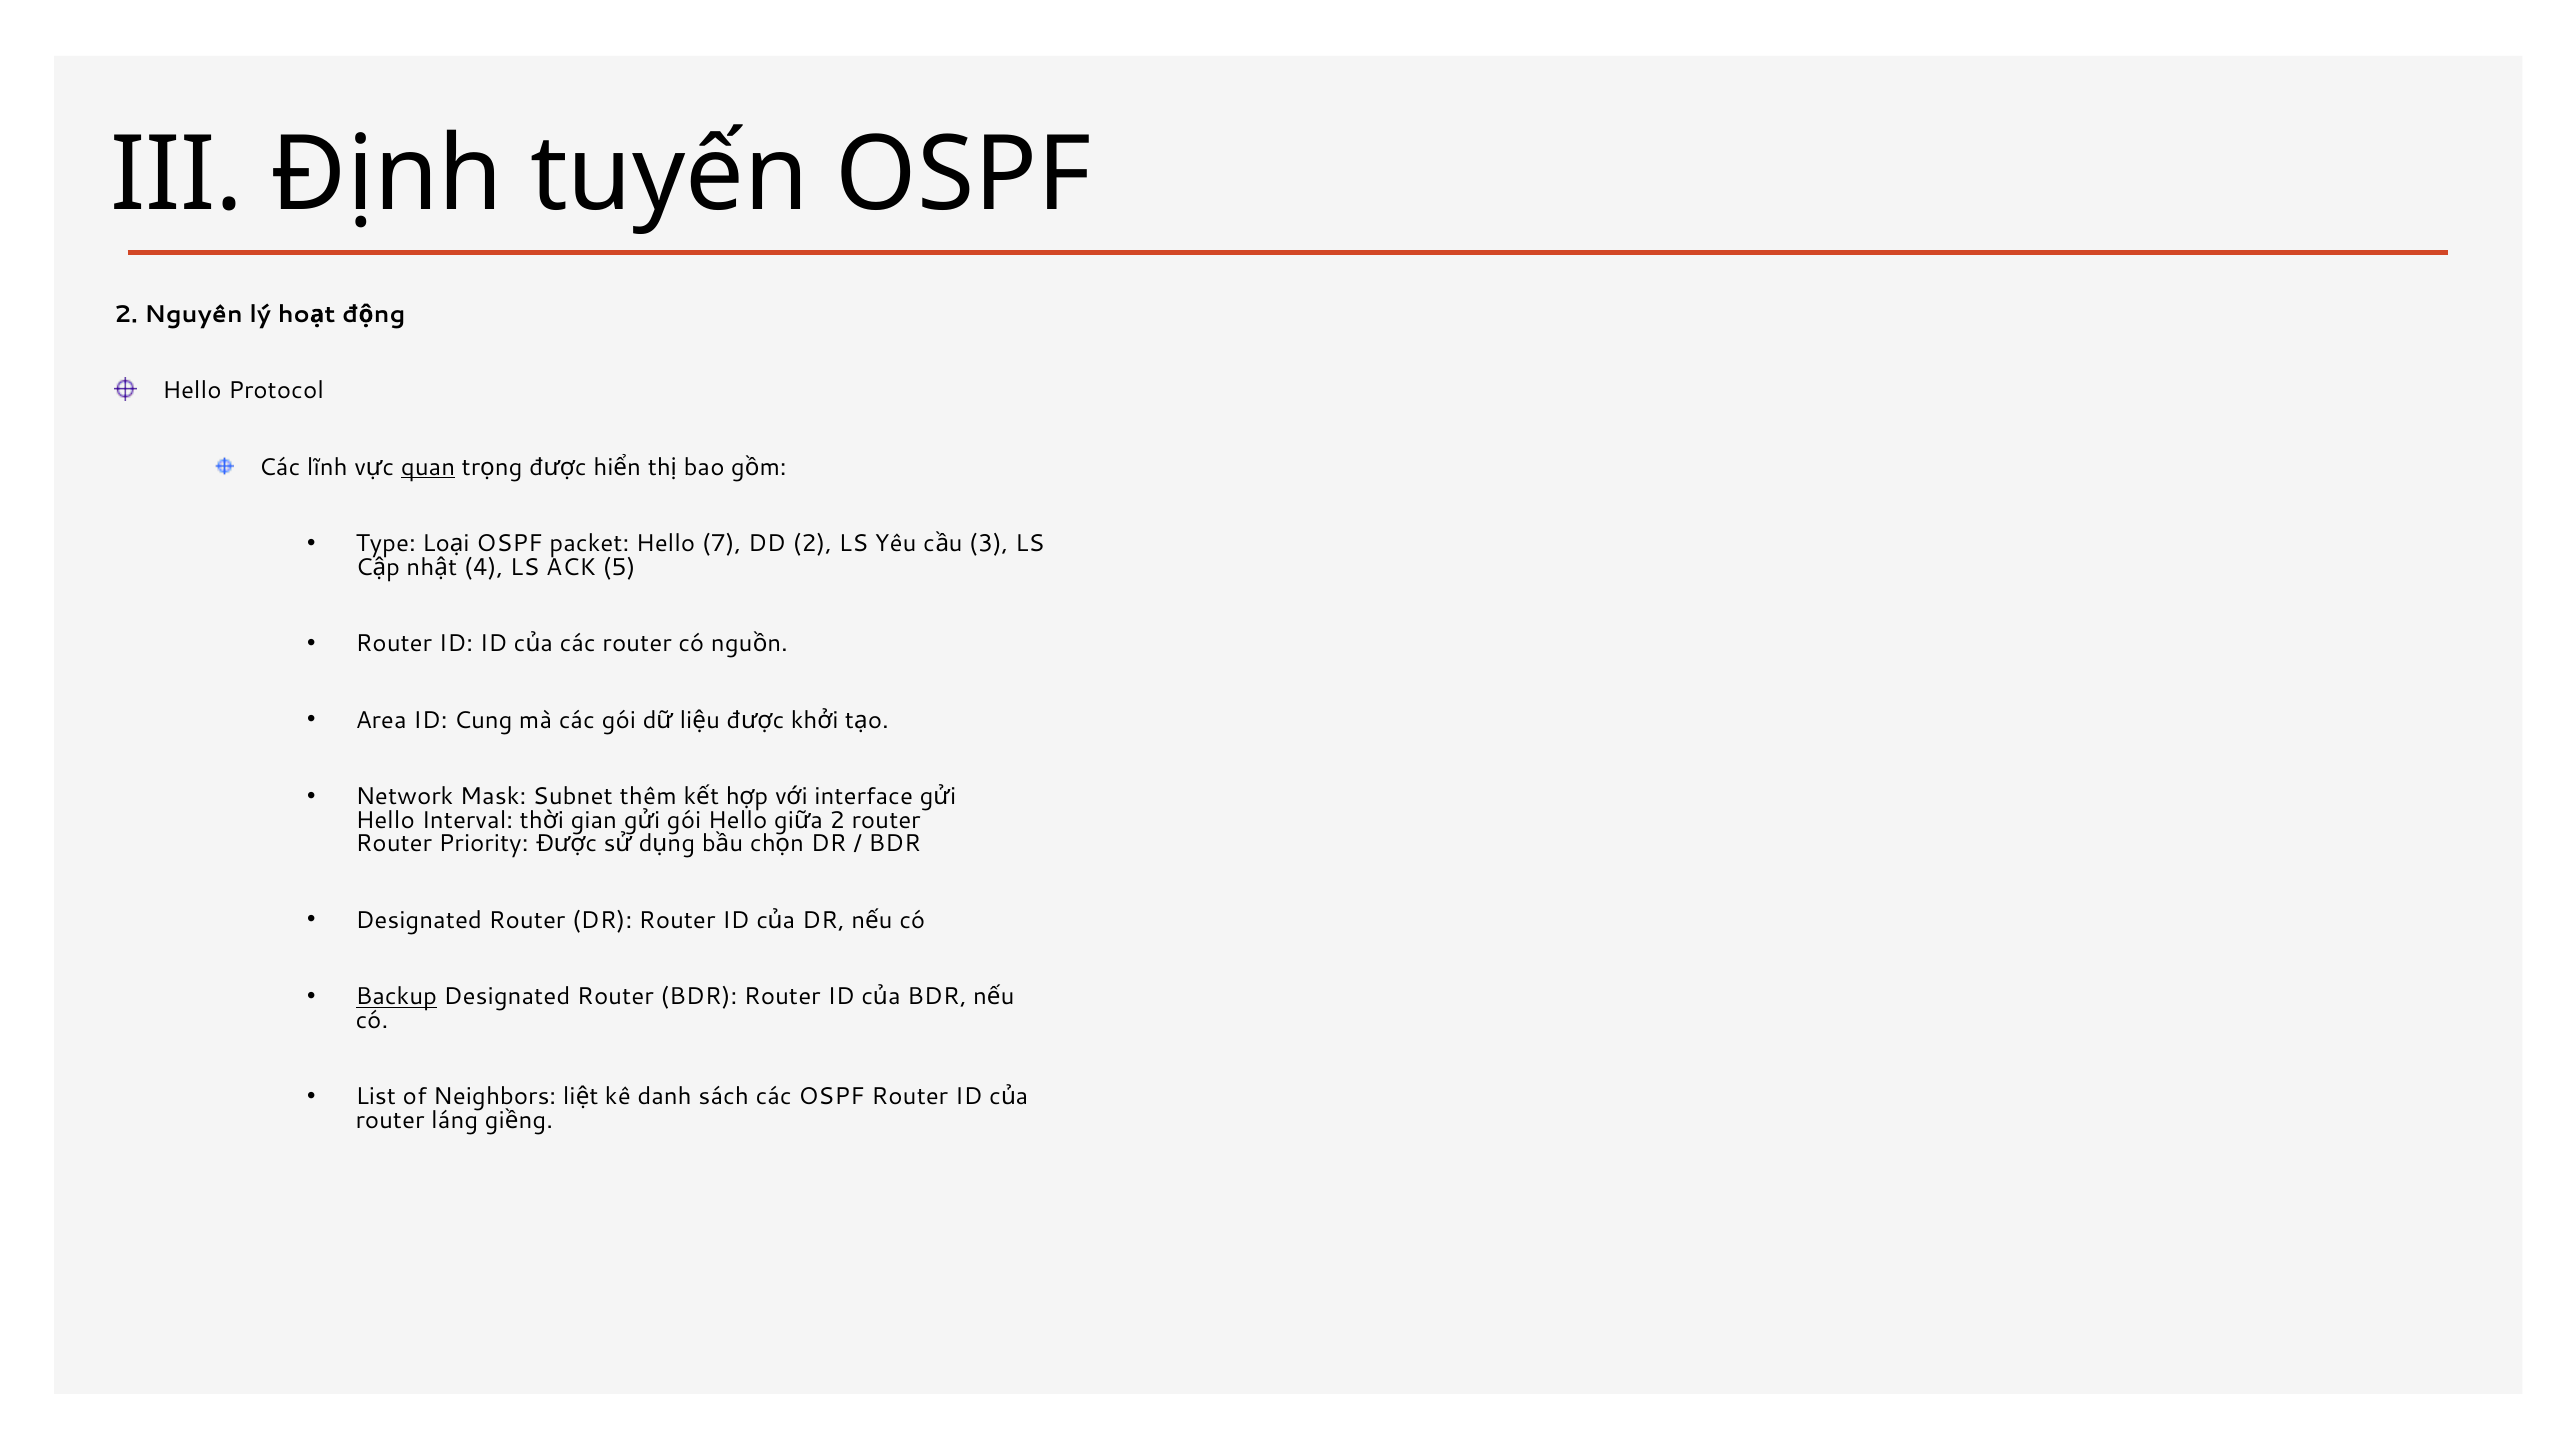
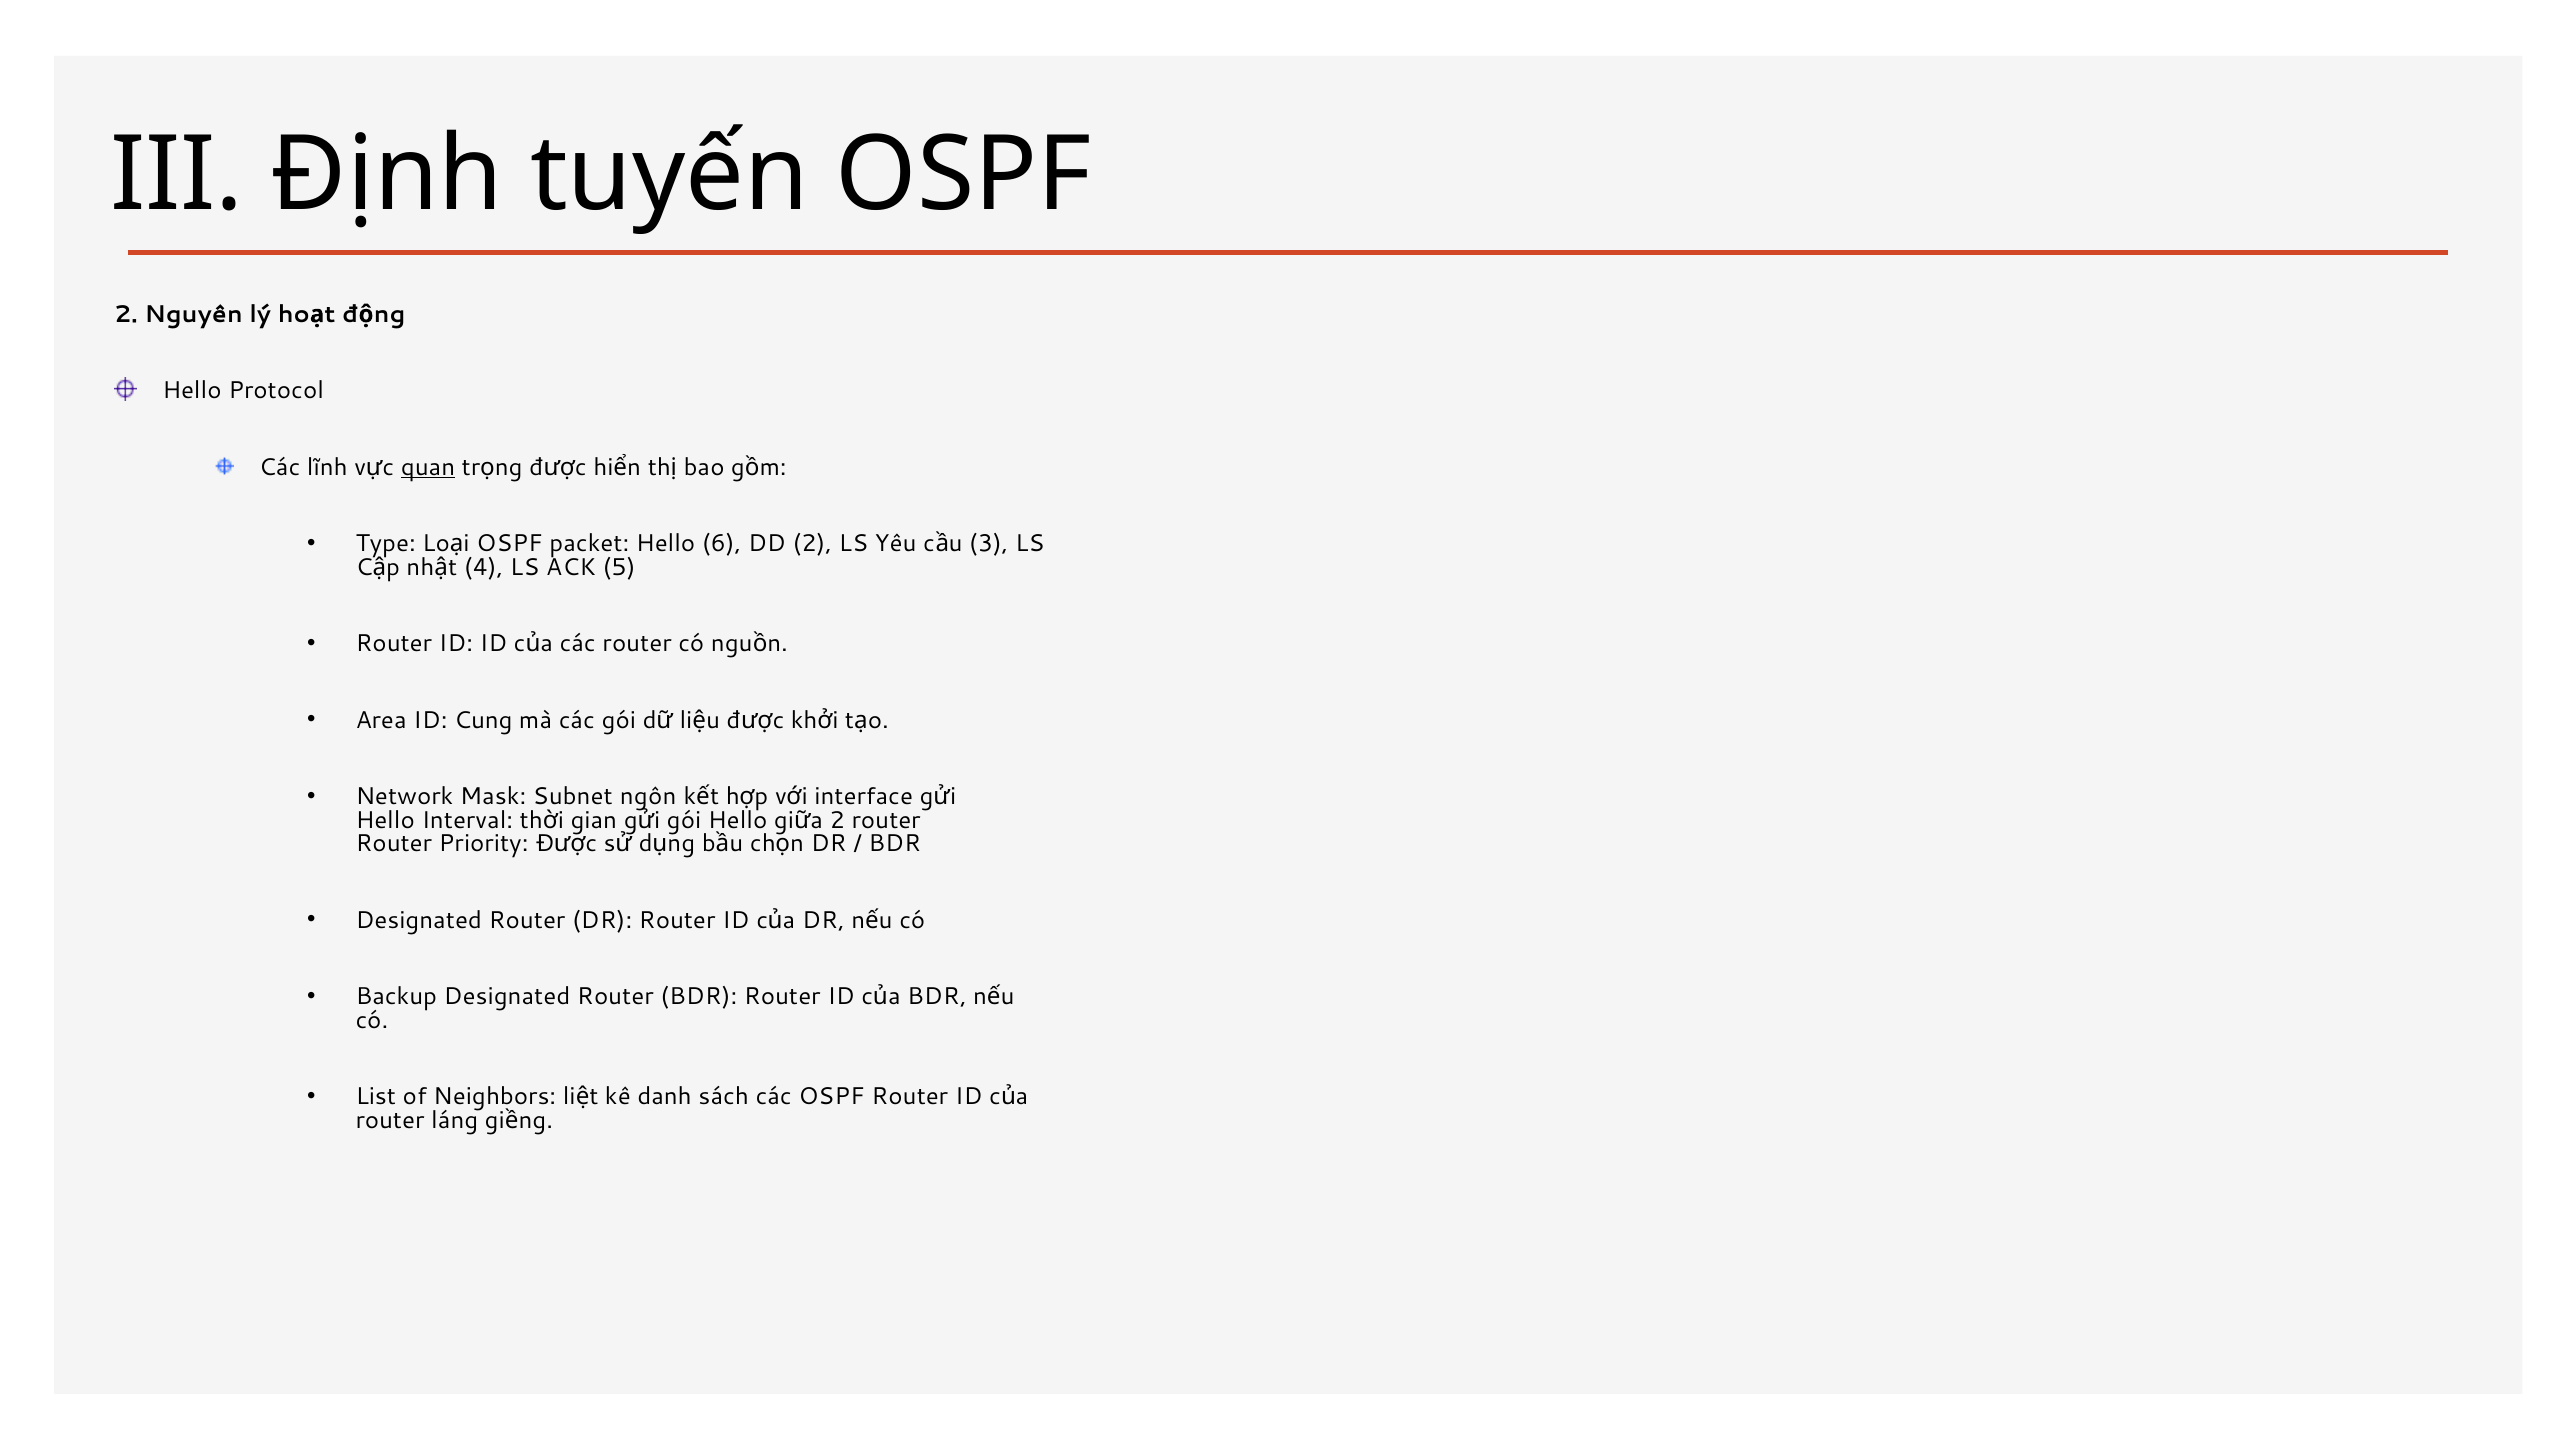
7: 7 -> 6 (722, 544)
thêm: thêm -> ngôn (648, 797)
Backup underline: present -> none (396, 997)
